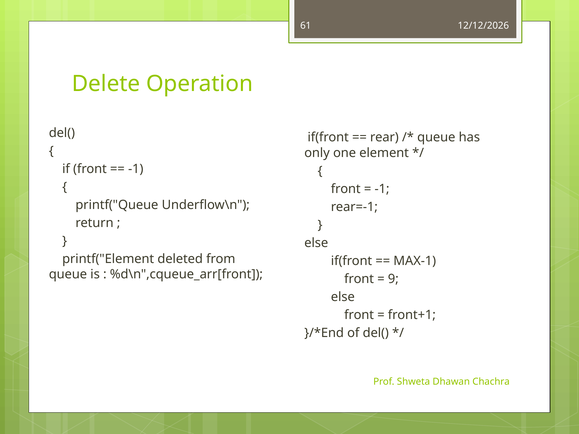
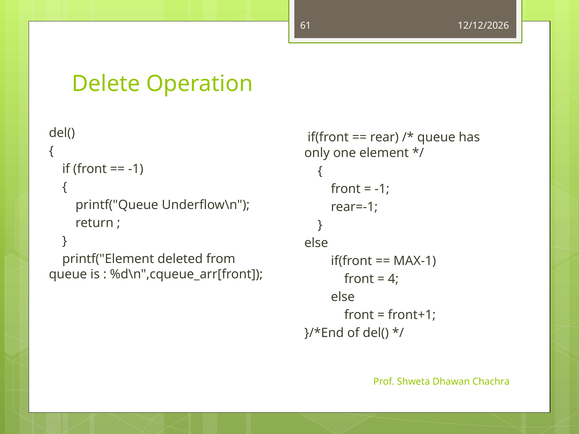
9: 9 -> 4 (393, 279)
